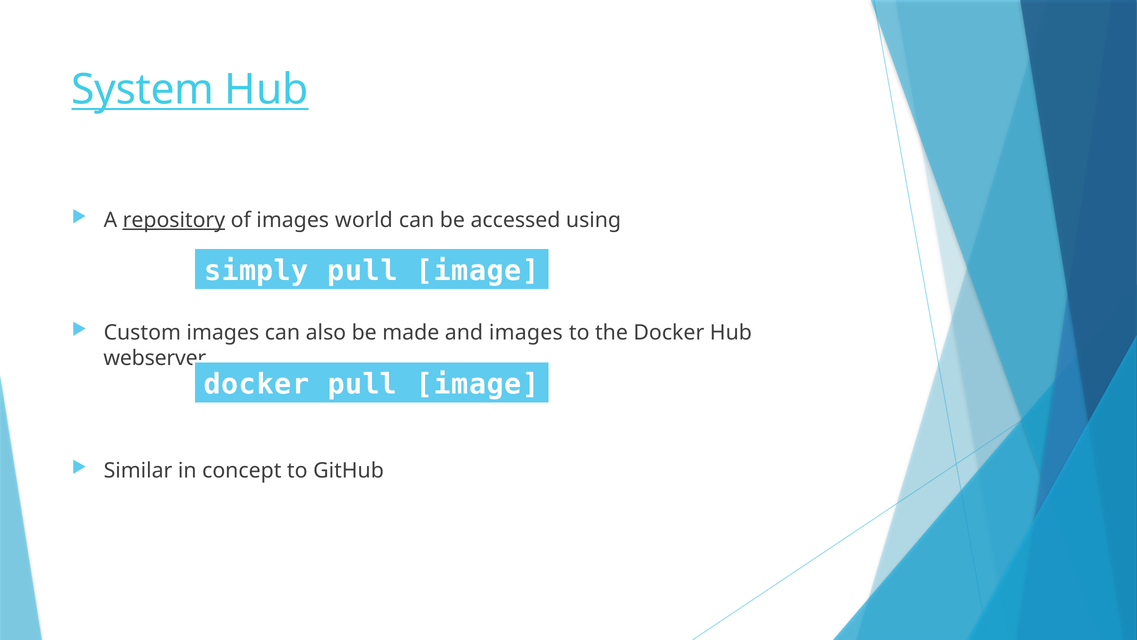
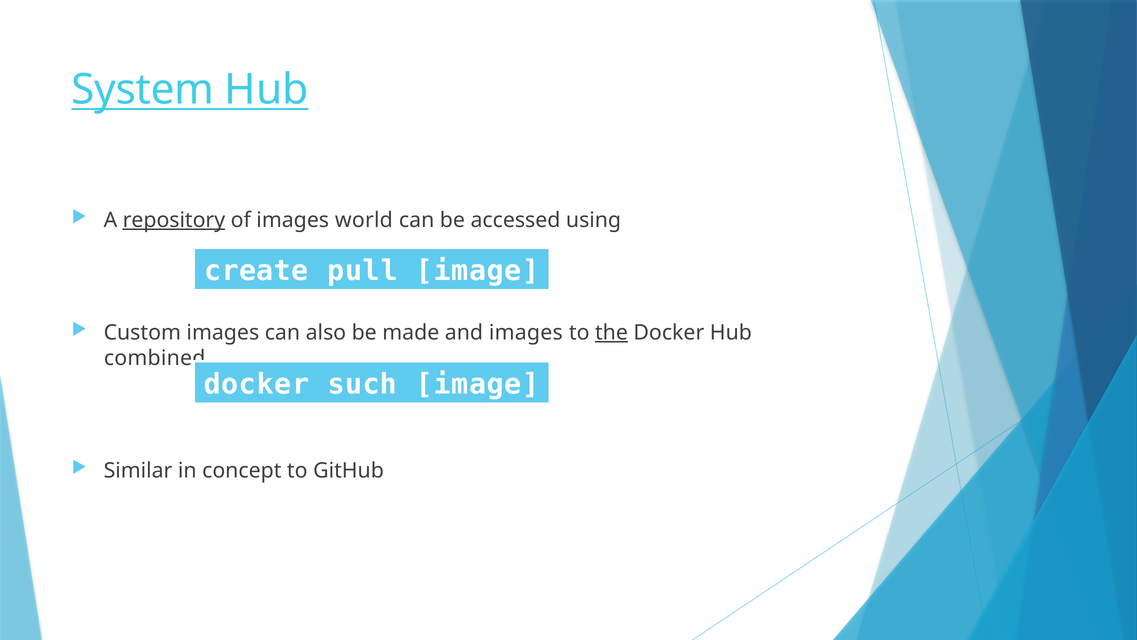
simply: simply -> create (256, 271)
the underline: none -> present (611, 332)
webserver: webserver -> combined (155, 358)
docker pull: pull -> such (362, 384)
